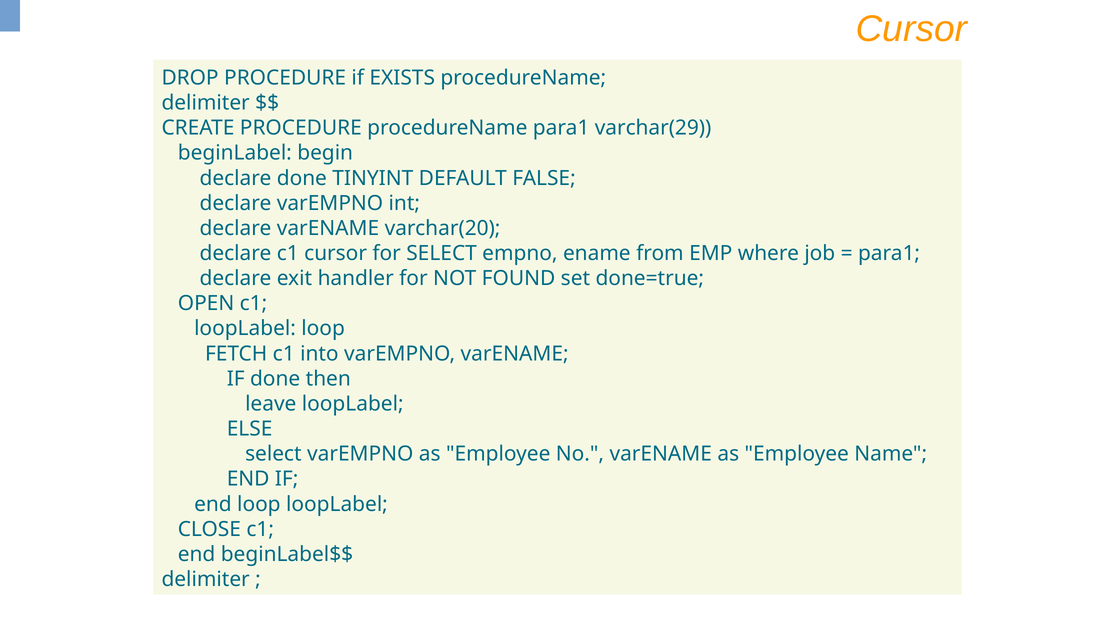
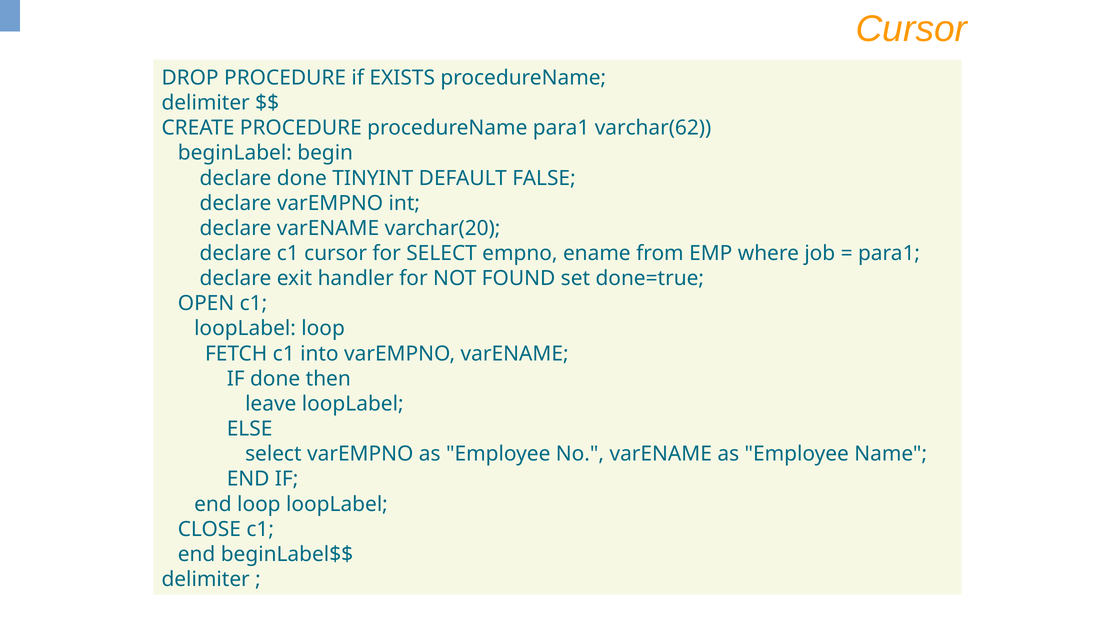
varchar(29: varchar(29 -> varchar(62 (653, 128)
